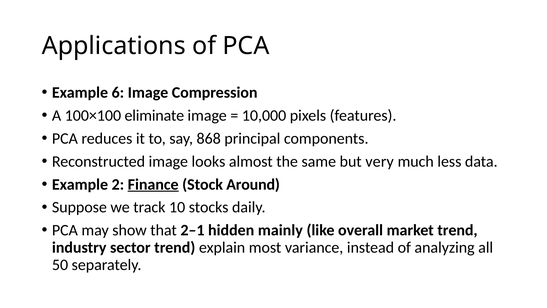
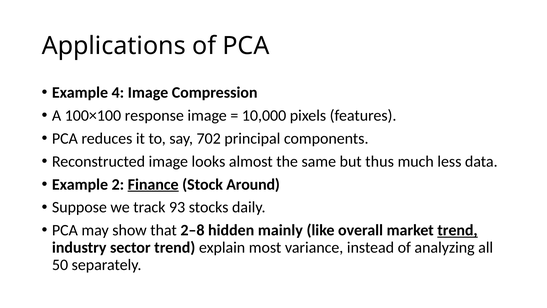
6: 6 -> 4 (118, 92)
eliminate: eliminate -> response (154, 115)
868: 868 -> 702 (209, 138)
very: very -> thus (380, 161)
10: 10 -> 93 (177, 207)
2–1: 2–1 -> 2–8 (192, 230)
trend underline: none -> present (457, 230)
